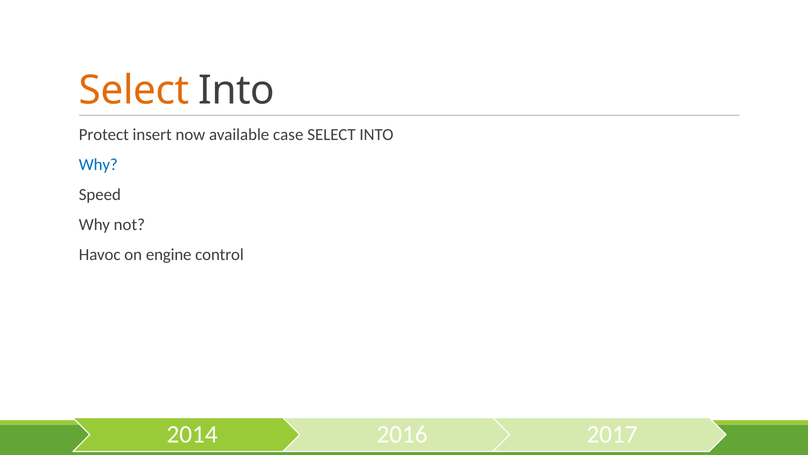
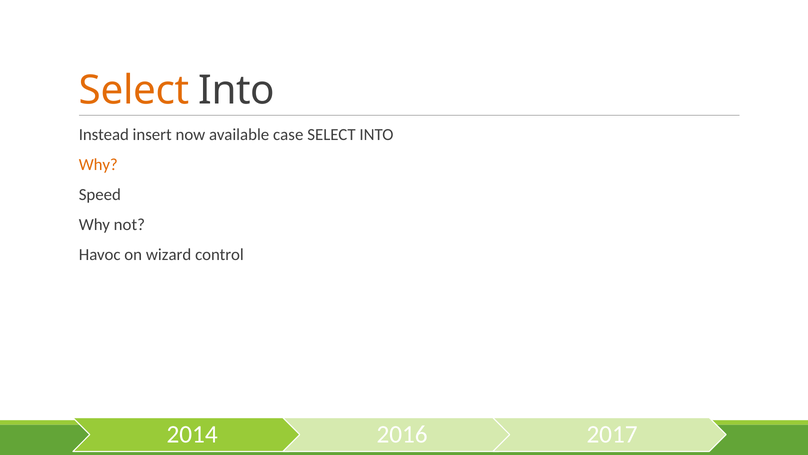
Protect: Protect -> Instead (104, 134)
Why colour: blue -> orange (98, 164)
engine: engine -> wizard (169, 254)
